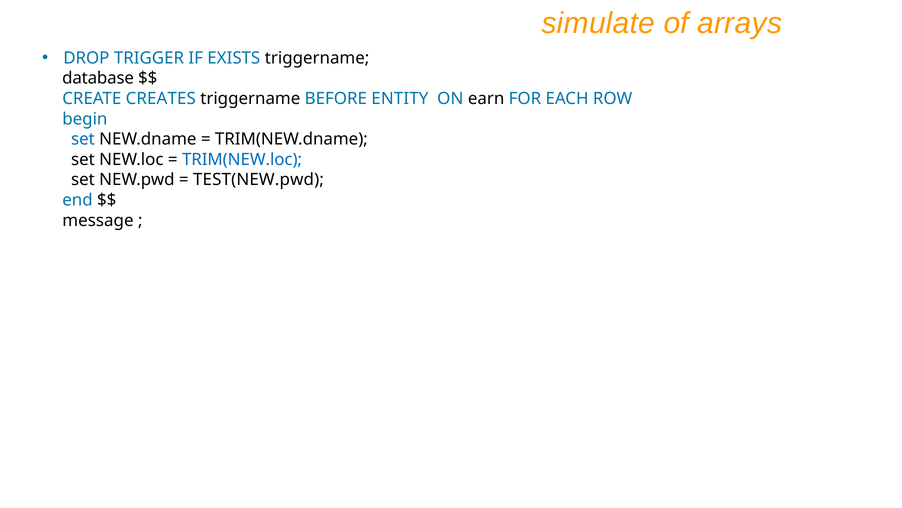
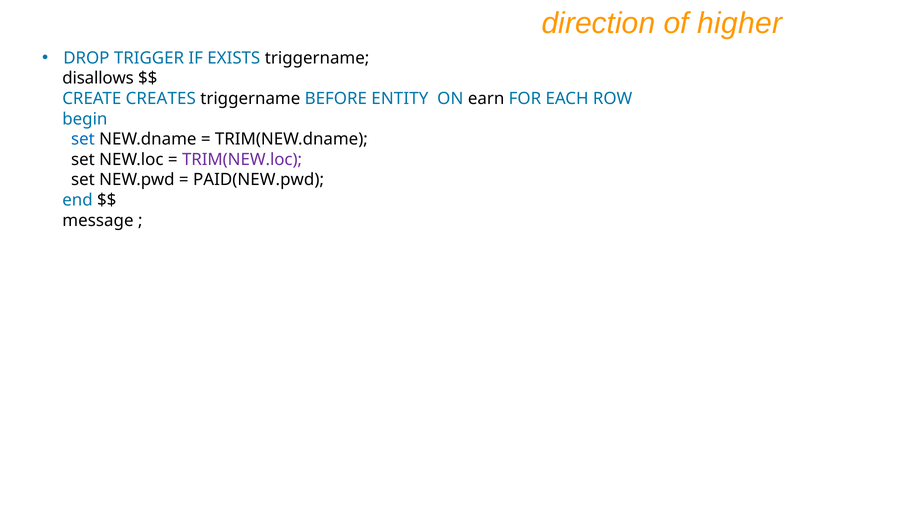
simulate: simulate -> direction (598, 23)
arrays: arrays -> higher (740, 23)
database: database -> disallows (98, 78)
TRIM(NEW.loc colour: blue -> purple (242, 159)
TEST(NEW.pwd: TEST(NEW.pwd -> PAID(NEW.pwd (259, 180)
